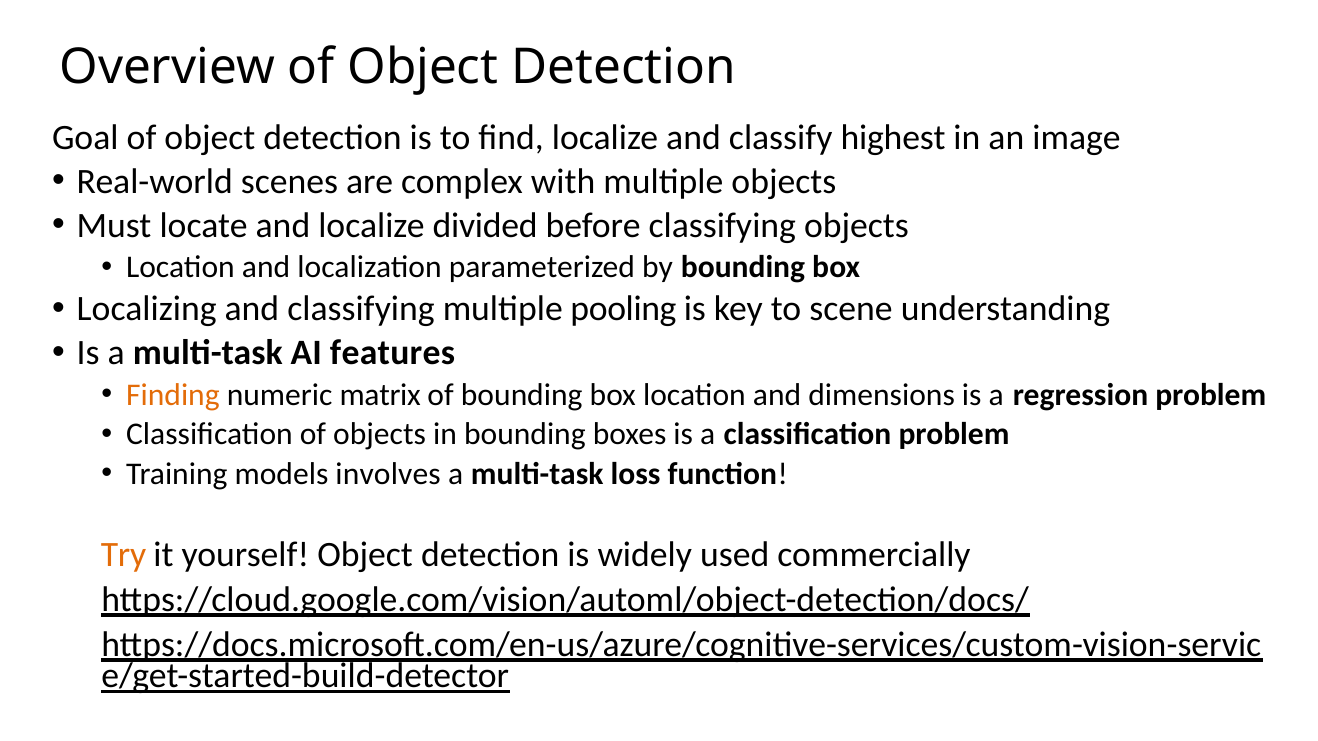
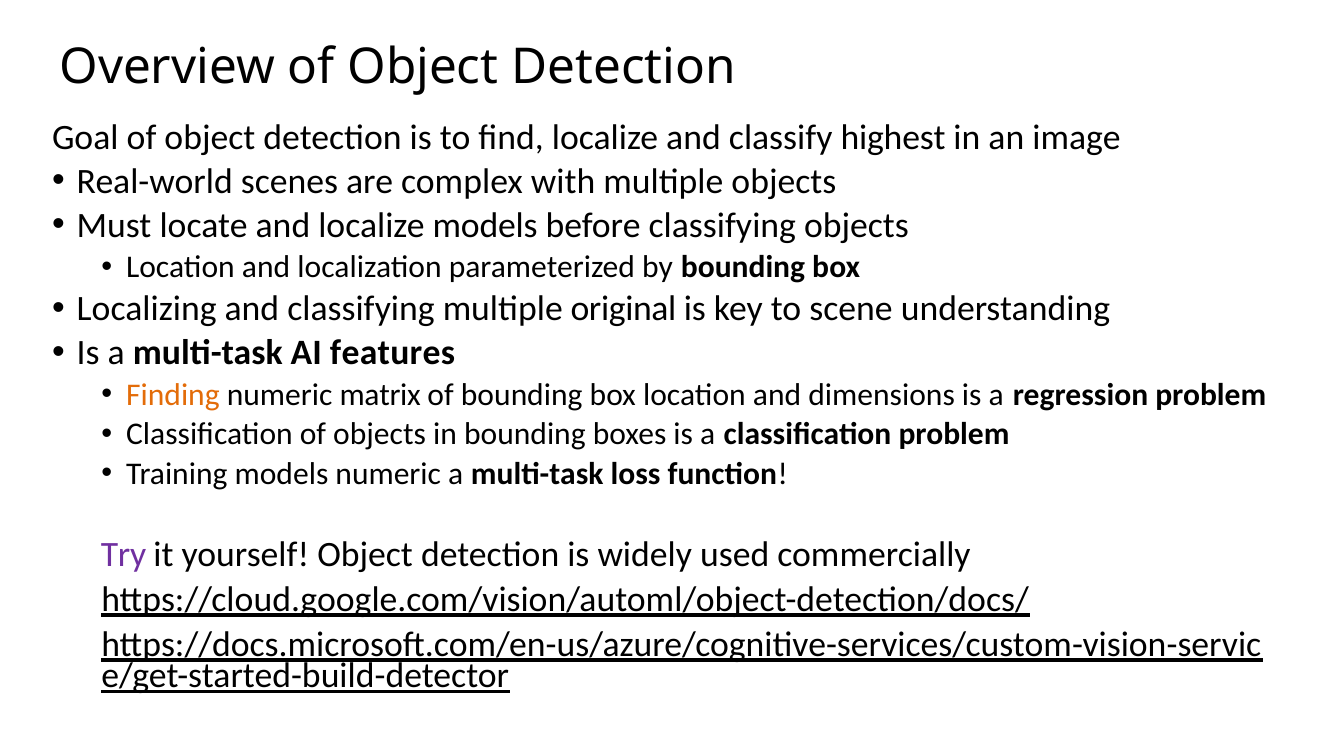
localize divided: divided -> models (485, 225)
pooling: pooling -> original (623, 309)
models involves: involves -> numeric (388, 474)
Try colour: orange -> purple (124, 555)
